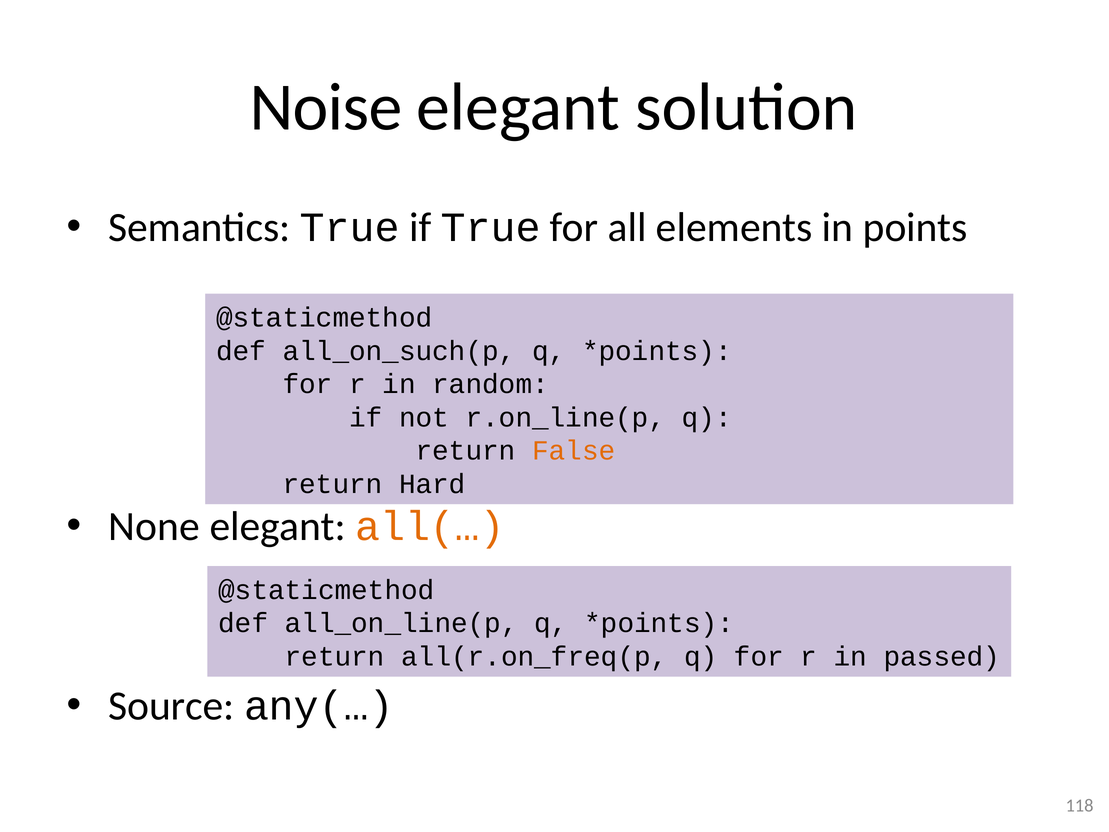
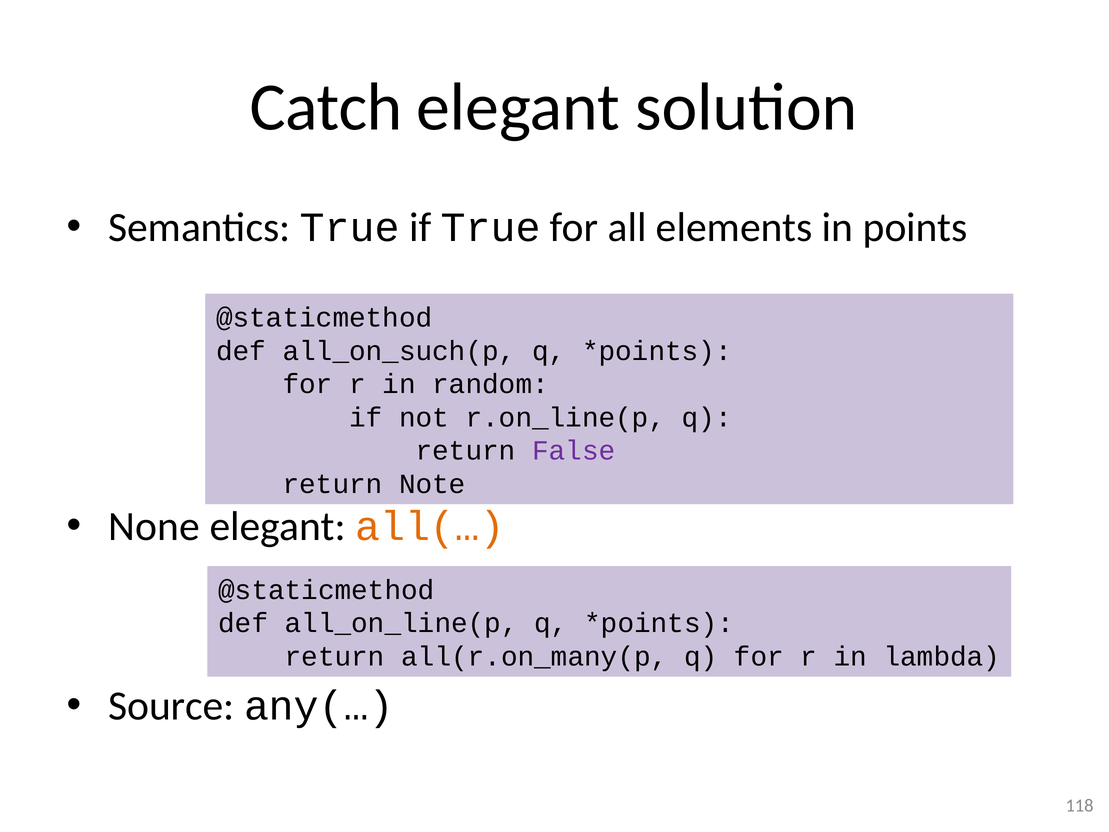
Noise: Noise -> Catch (326, 107)
False colour: orange -> purple (574, 451)
Hard: Hard -> Note (432, 484)
all(r.on_freq(p: all(r.on_freq(p -> all(r.on_many(p (534, 656)
passed: passed -> lambda (942, 656)
